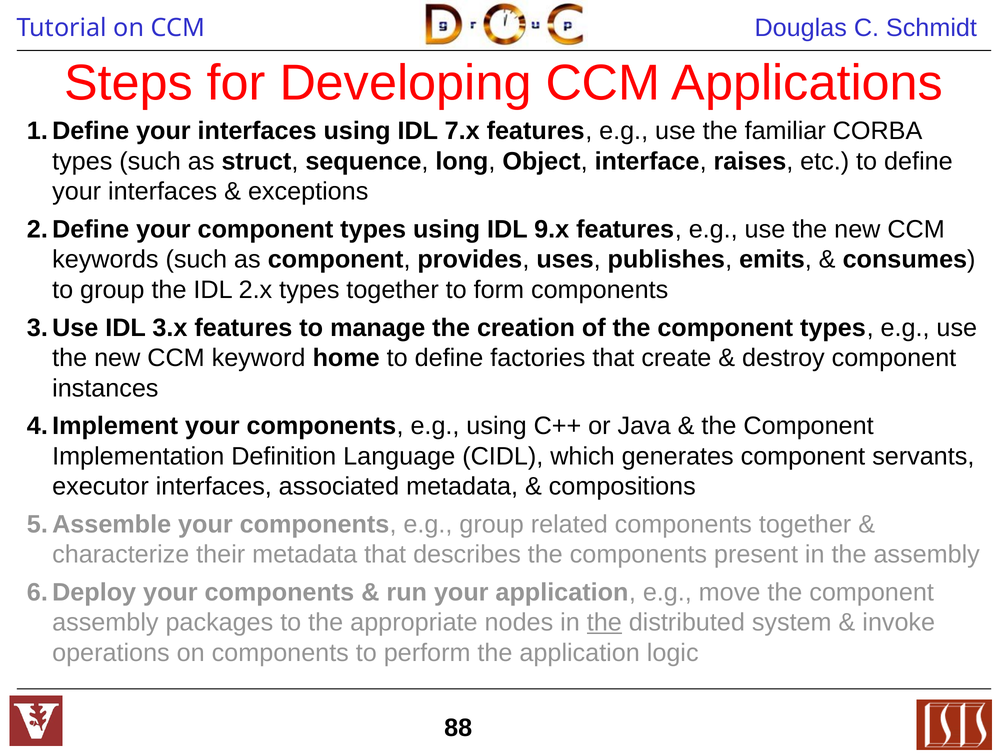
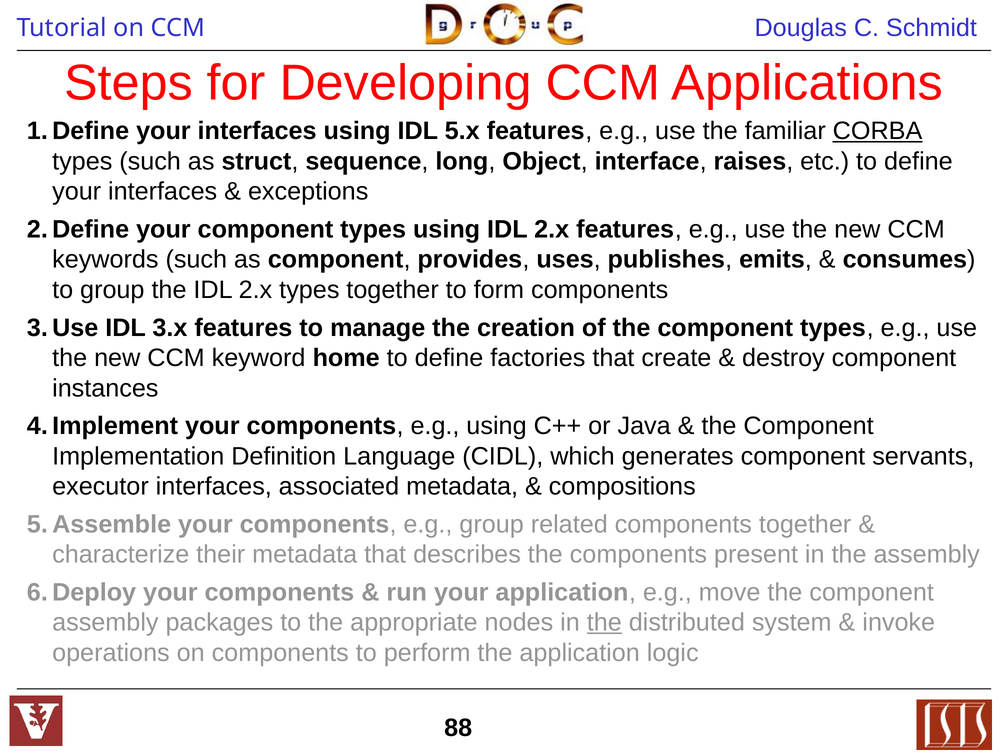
7.x: 7.x -> 5.x (462, 131)
CORBA underline: none -> present (878, 131)
using IDL 9.x: 9.x -> 2.x (552, 229)
